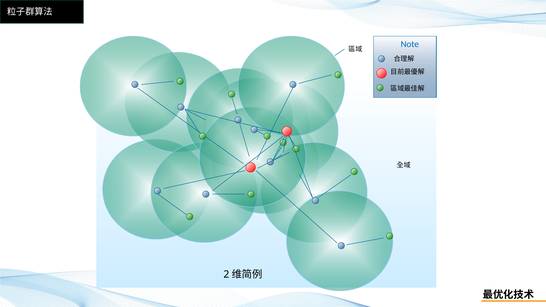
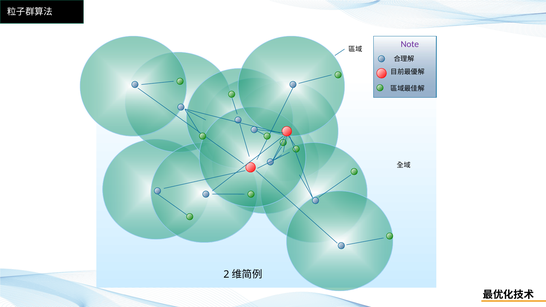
Note colour: blue -> purple (410, 44)
